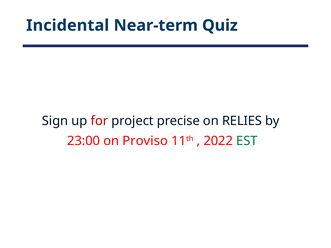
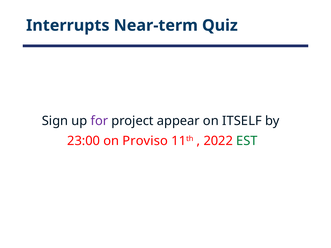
Incidental: Incidental -> Interrupts (68, 25)
for colour: red -> purple (99, 121)
precise: precise -> appear (178, 121)
RELIES: RELIES -> ITSELF (242, 121)
